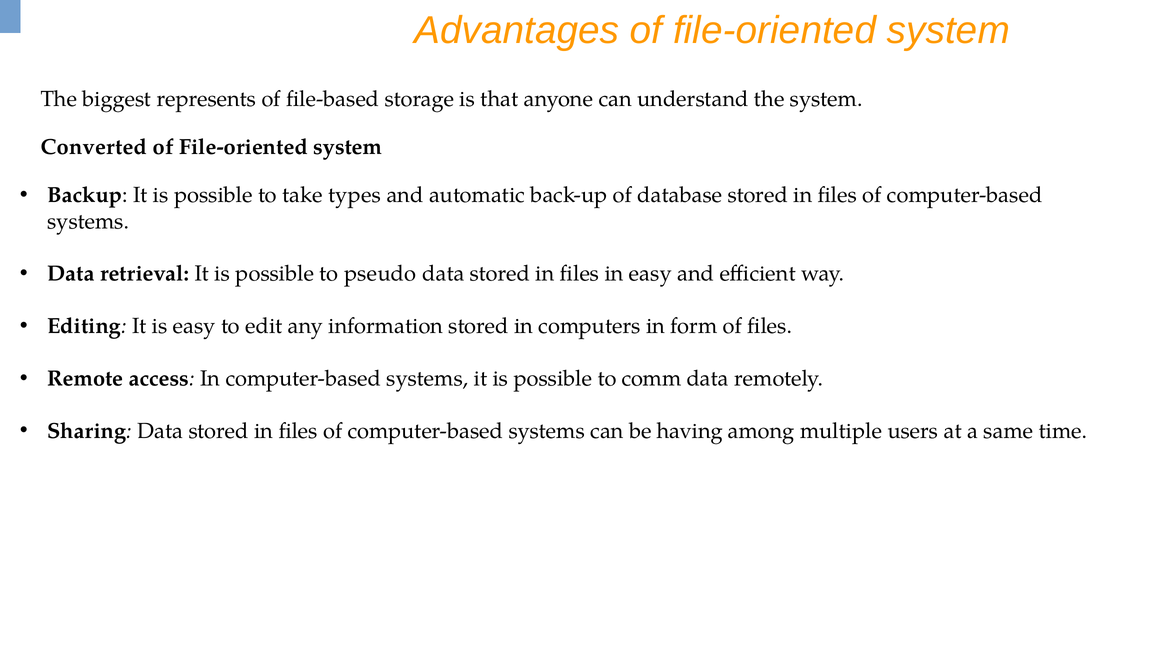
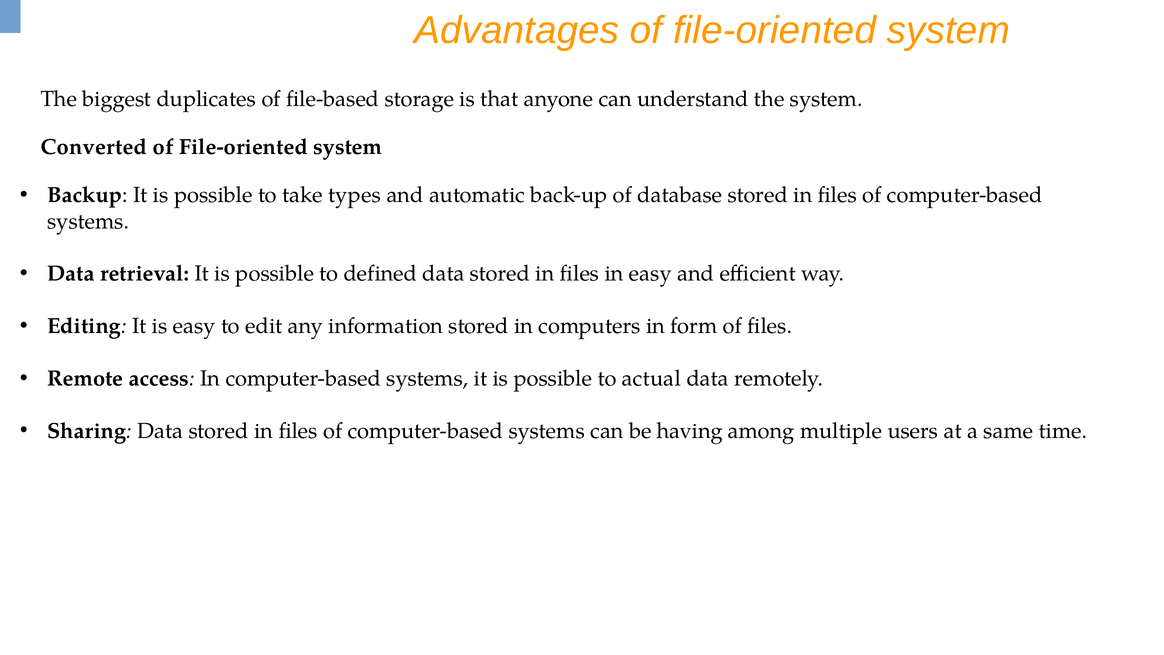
represents: represents -> duplicates (206, 99)
pseudo: pseudo -> defined (380, 274)
comm: comm -> actual (651, 378)
